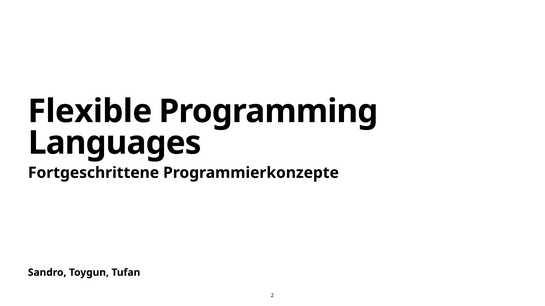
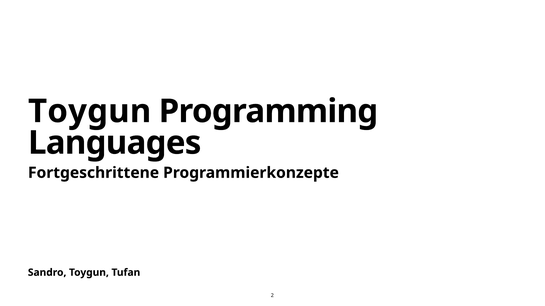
Flexible: Flexible -> Toygun (90, 112)
